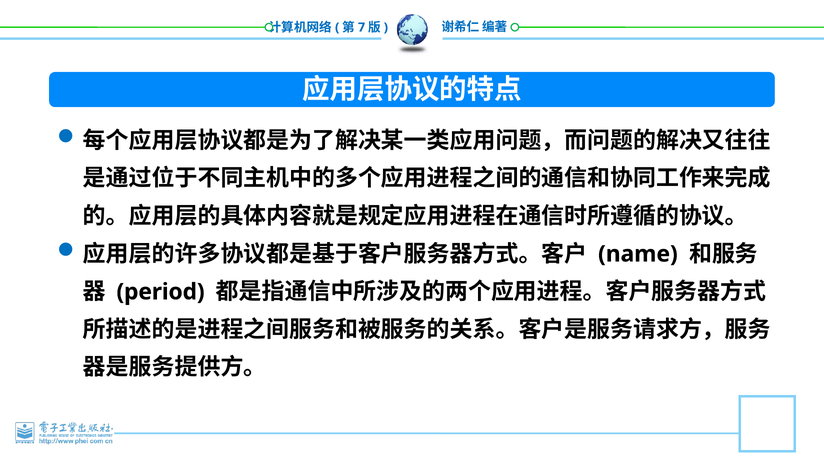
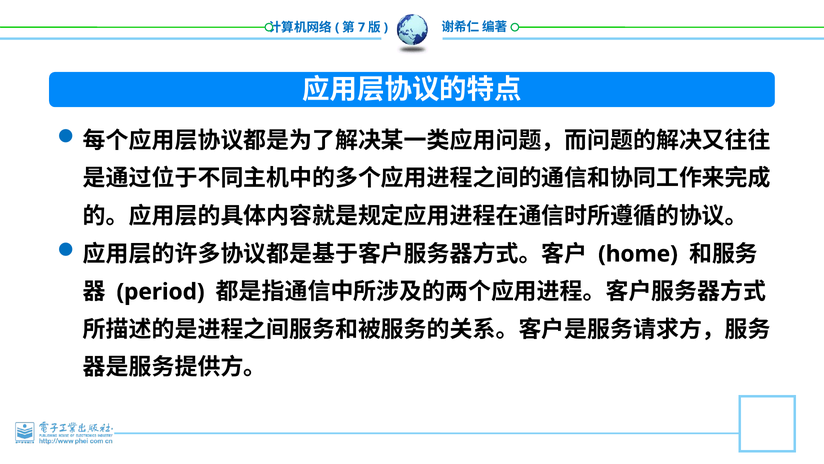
name: name -> home (638, 254)
